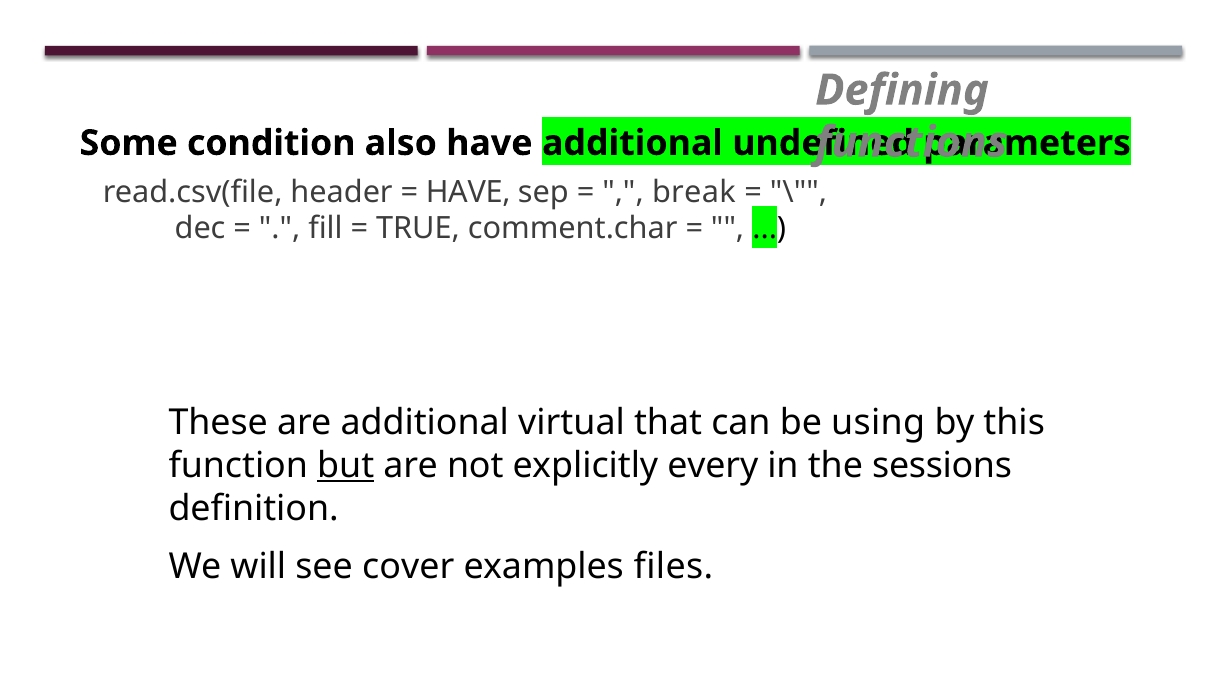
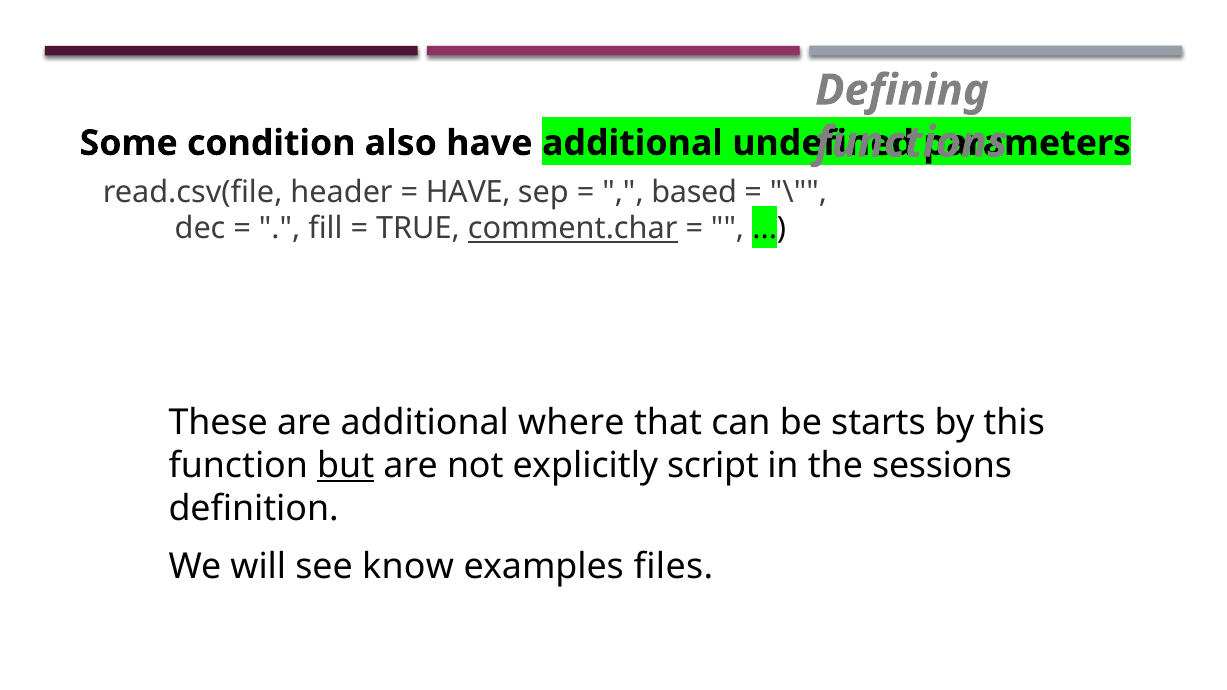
break: break -> based (694, 192)
comment.char underline: none -> present (573, 229)
virtual: virtual -> where (571, 423)
using: using -> starts (878, 423)
every: every -> script (713, 466)
cover: cover -> know (408, 567)
